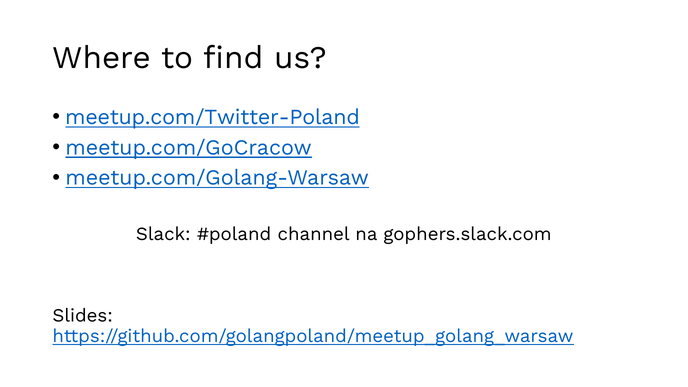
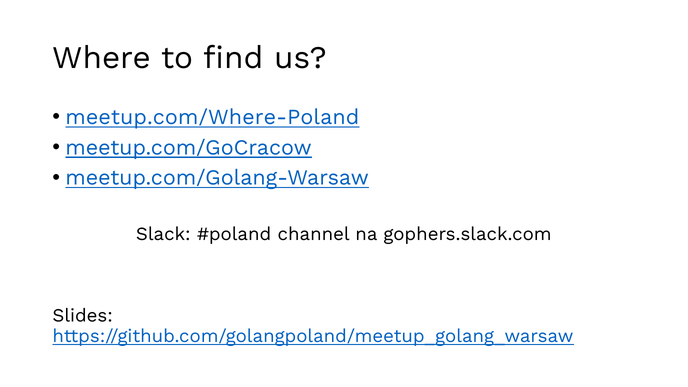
meetup.com/Twitter-Poland: meetup.com/Twitter-Poland -> meetup.com/Where-Poland (212, 117)
